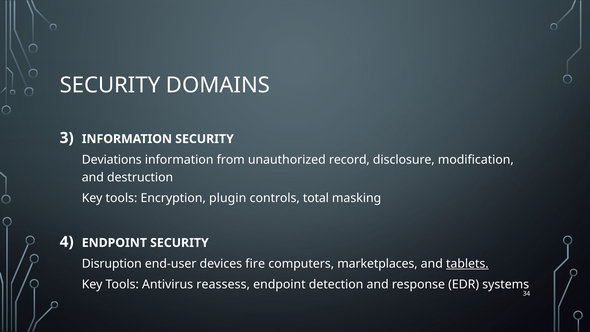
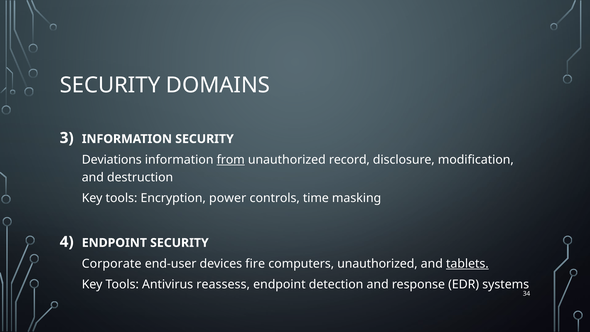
from underline: none -> present (231, 160)
plugin: plugin -> power (228, 198)
total: total -> time (316, 198)
Disruption: Disruption -> Corporate (112, 264)
computers marketplaces: marketplaces -> unauthorized (377, 264)
